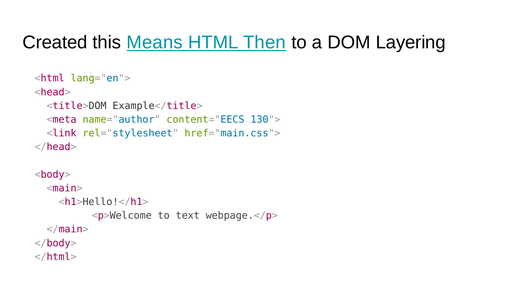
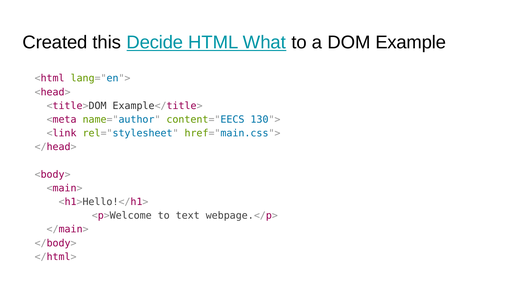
Means: Means -> Decide (155, 42)
Then: Then -> What (264, 42)
Layering: Layering -> Example (411, 42)
